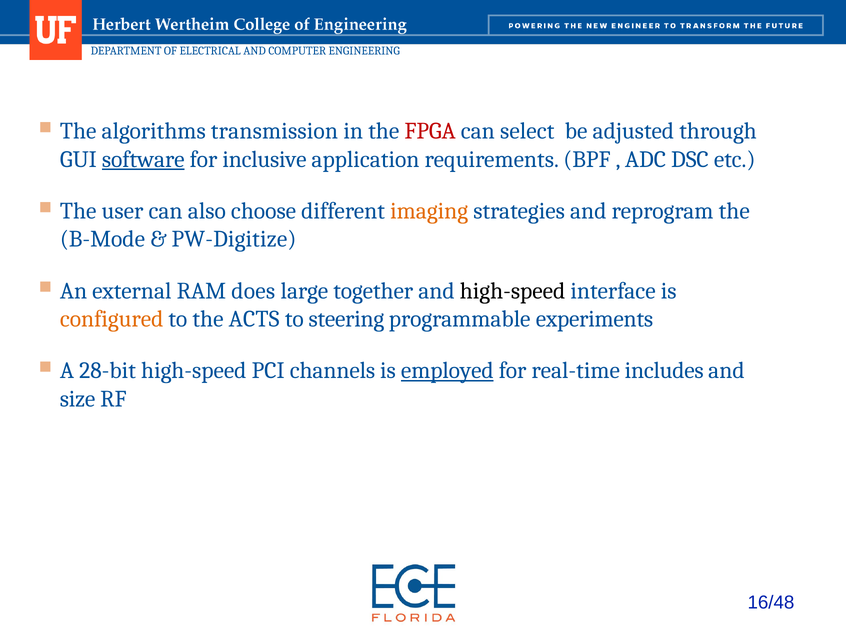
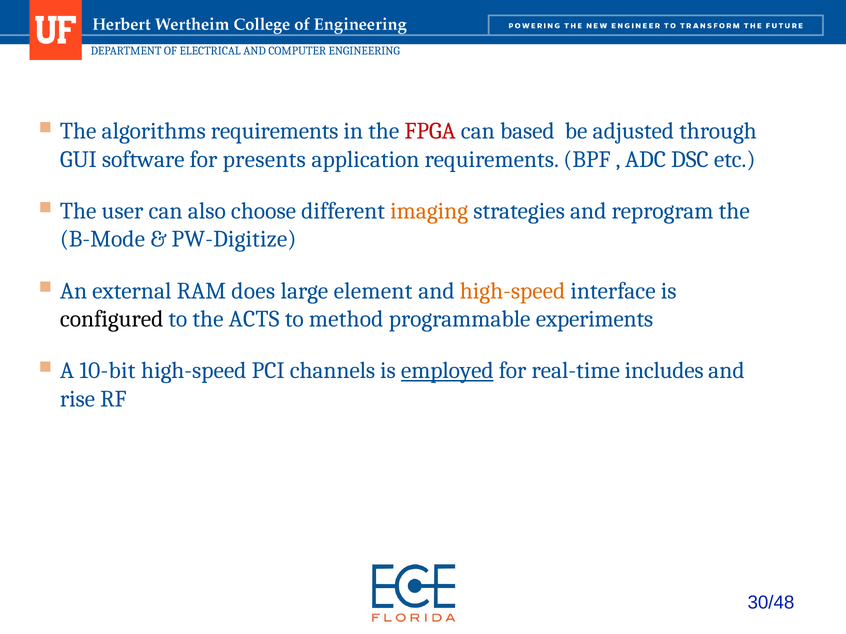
algorithms transmission: transmission -> requirements (275, 131)
select: select -> based (527, 131)
software underline: present -> none (143, 159)
inclusive: inclusive -> presents (264, 159)
together: together -> element (373, 291)
high-speed colour: black -> orange (513, 291)
configured colour: orange -> black (112, 319)
steering: steering -> method (346, 319)
28-bit: 28-bit -> 10-bit (107, 371)
size: size -> rise (77, 399)
16/48: 16/48 -> 30/48 (771, 603)
